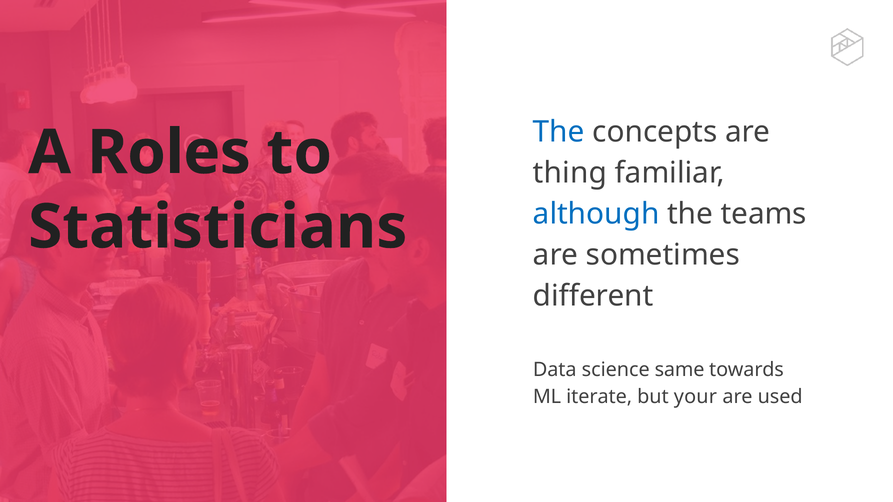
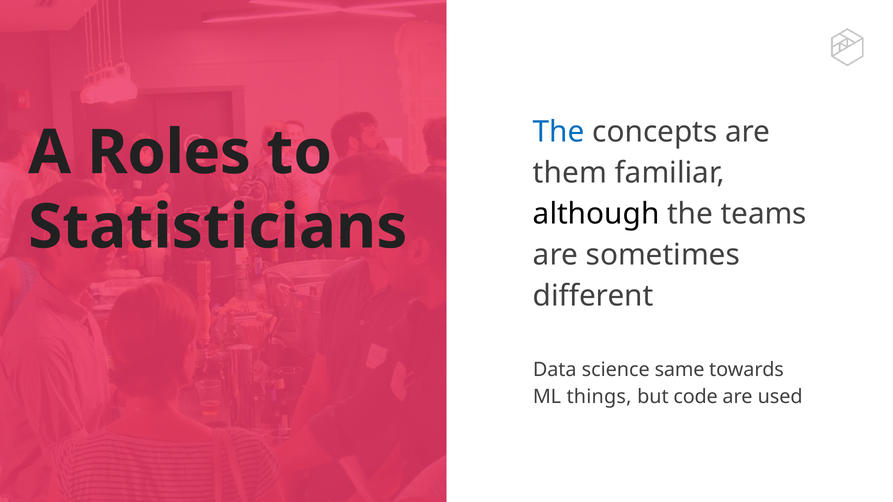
thing: thing -> them (570, 173)
although colour: blue -> black (596, 214)
iterate: iterate -> things (599, 397)
your: your -> code (696, 397)
